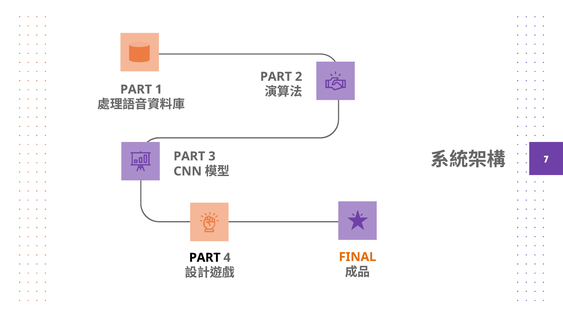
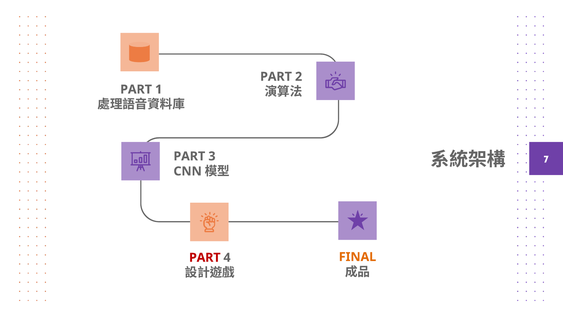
PART colour: black -> red (205, 257)
